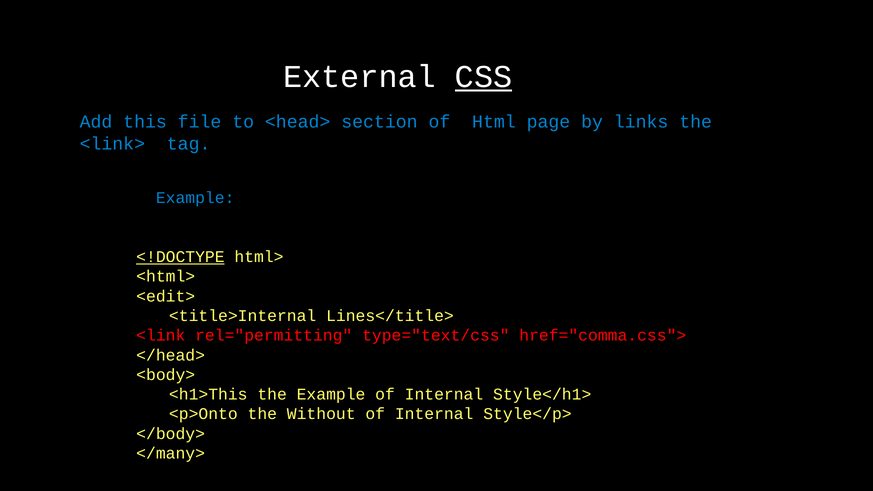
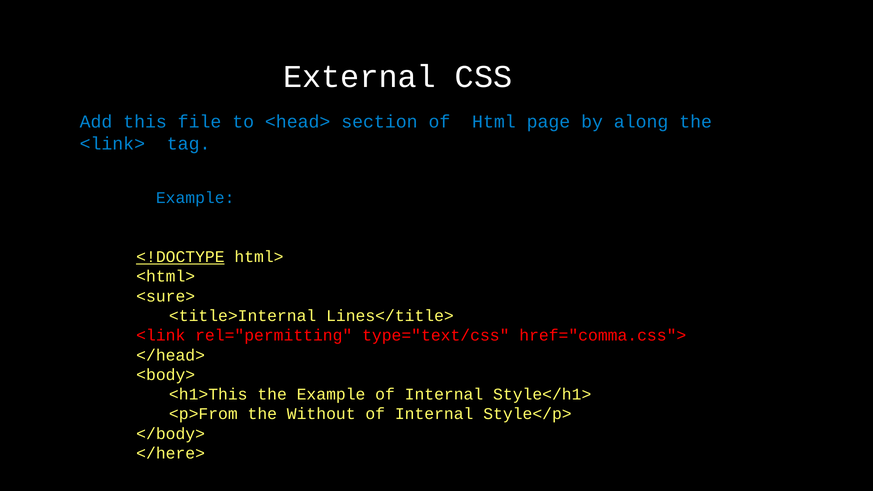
CSS underline: present -> none (484, 77)
links: links -> along (641, 122)
<edit>: <edit> -> <sure> (166, 296)
<p>Onto: <p>Onto -> <p>From (203, 414)
</many>: </many> -> </here> (171, 453)
